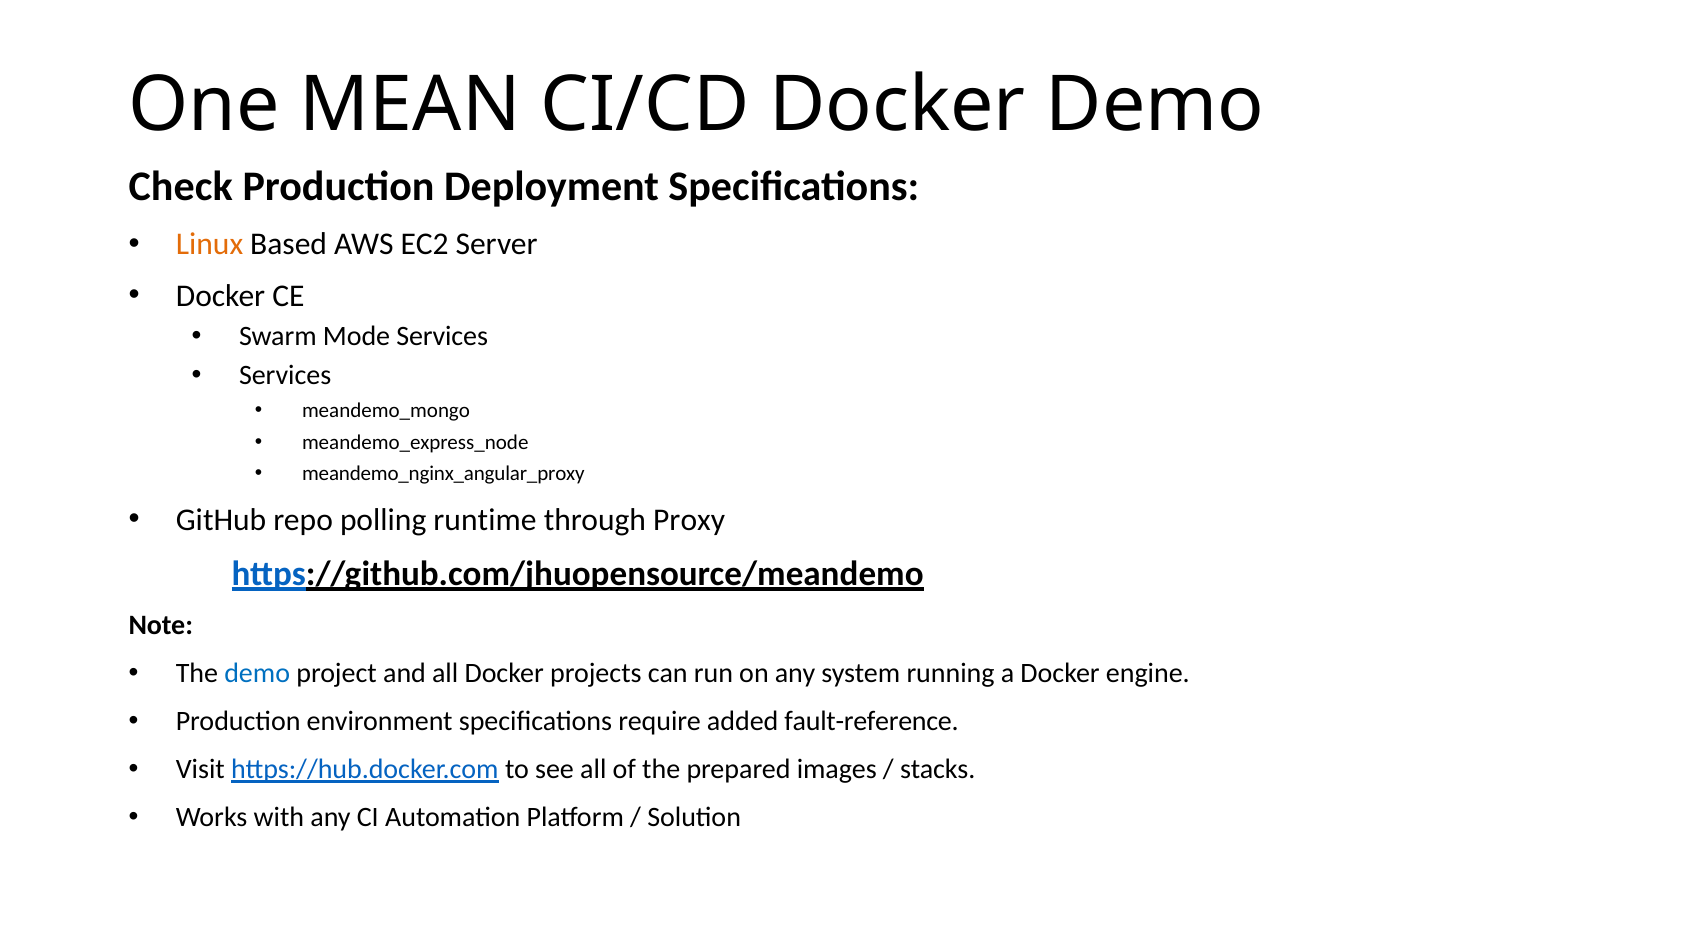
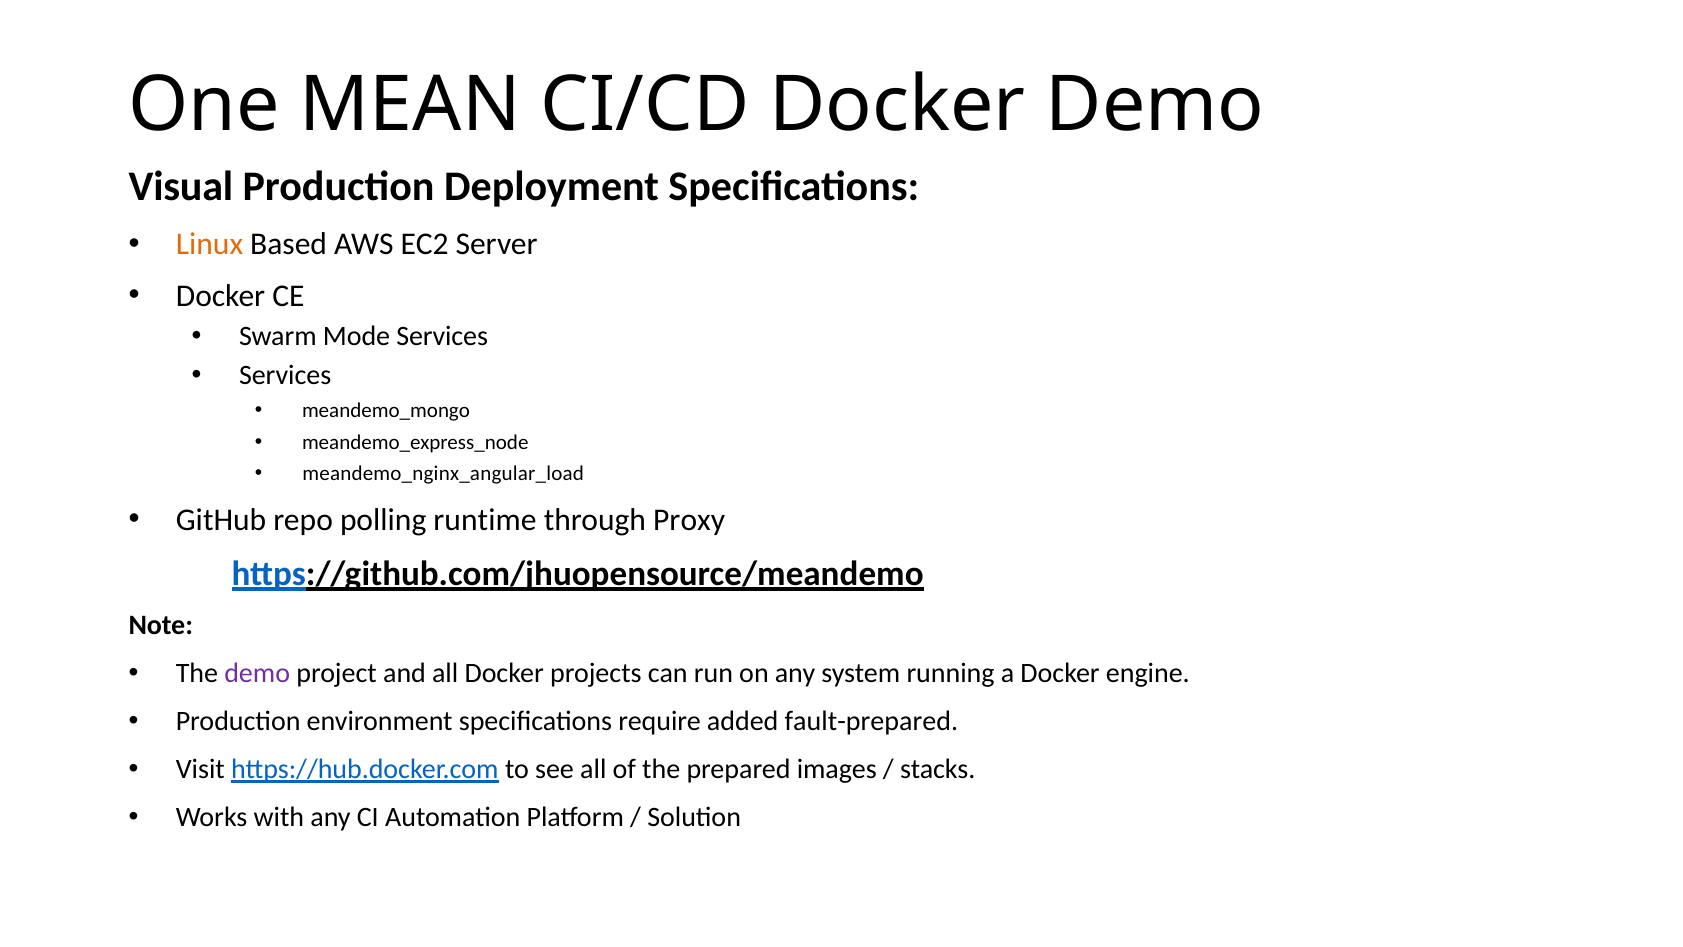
Check: Check -> Visual (181, 187)
meandemo_nginx_angular_proxy: meandemo_nginx_angular_proxy -> meandemo_nginx_angular_load (443, 474)
demo colour: blue -> purple (257, 673)
fault-reference: fault-reference -> fault-prepared (871, 721)
